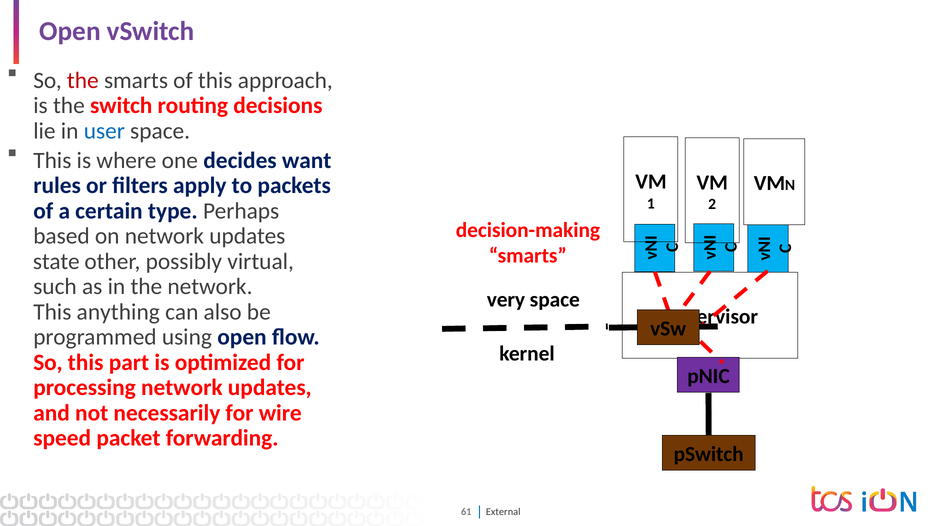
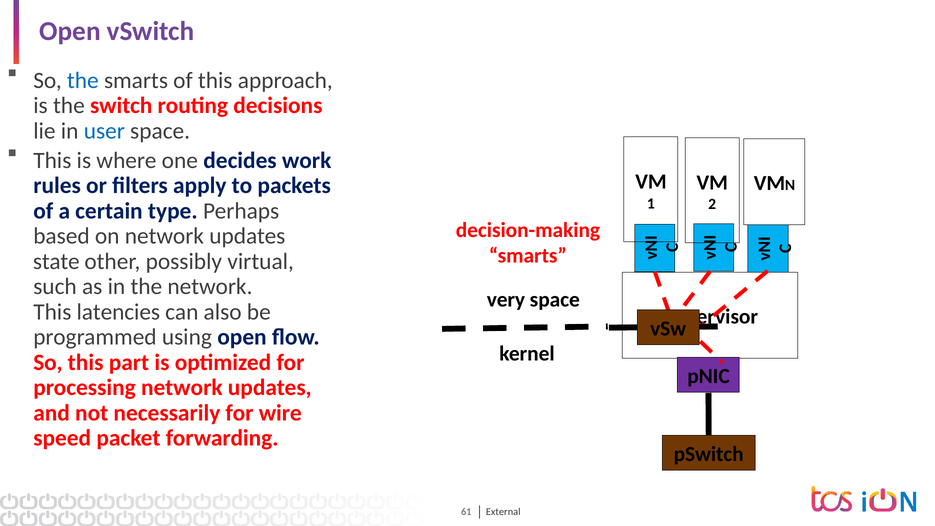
the colour: red -> blue (83, 80)
want: want -> work (307, 160)
anything: anything -> latencies (118, 312)
